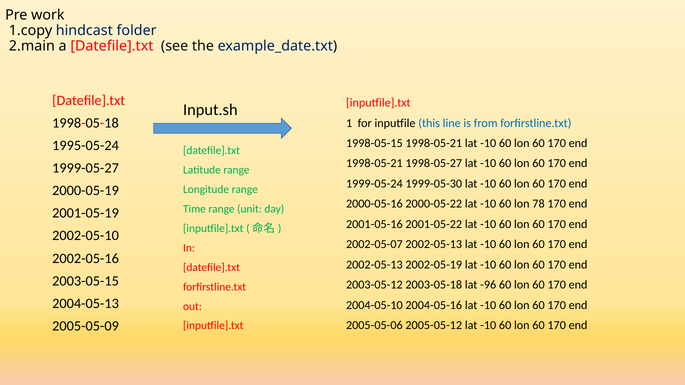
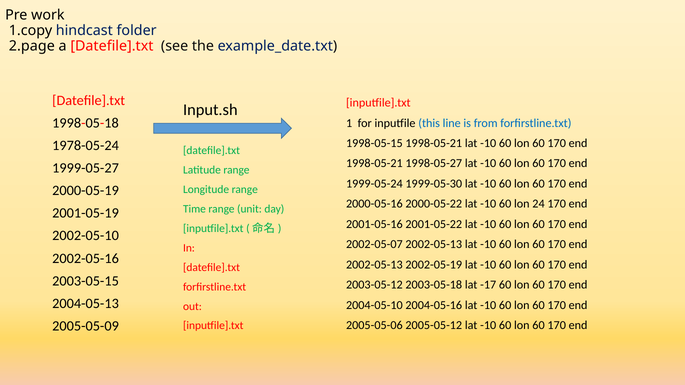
2.main: 2.main -> 2.page (32, 46)
1995-05-24: 1995-05-24 -> 1978-05-24 (86, 146)
78: 78 -> 24 (539, 204)
-96: -96 -> -17 (488, 285)
